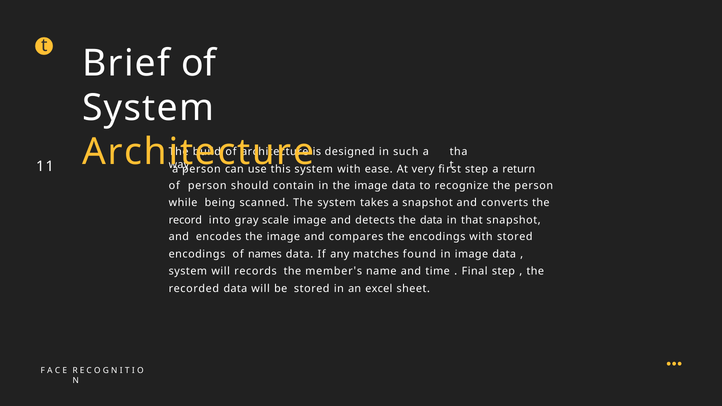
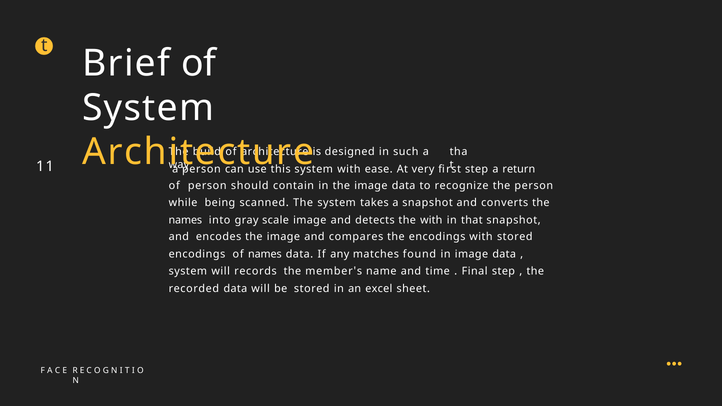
record: record -> names (185, 220)
the data: data -> with (431, 220)
